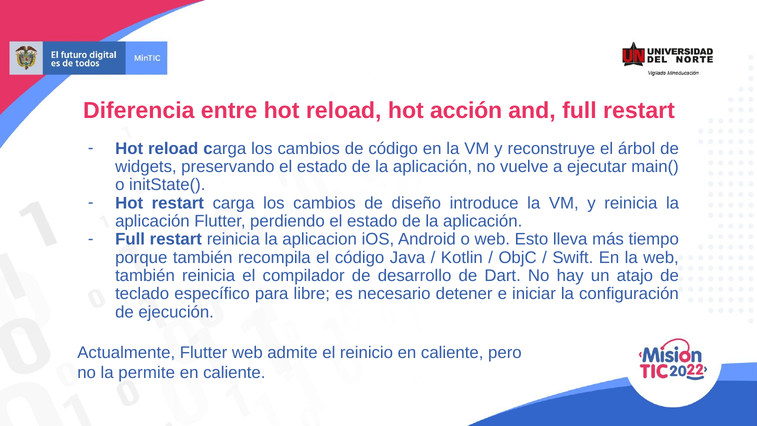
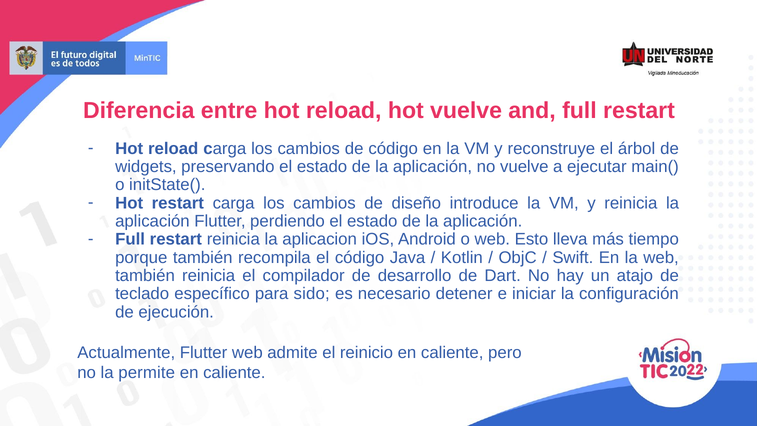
hot acción: acción -> vuelve (466, 110)
libre: libre -> sido (312, 294)
